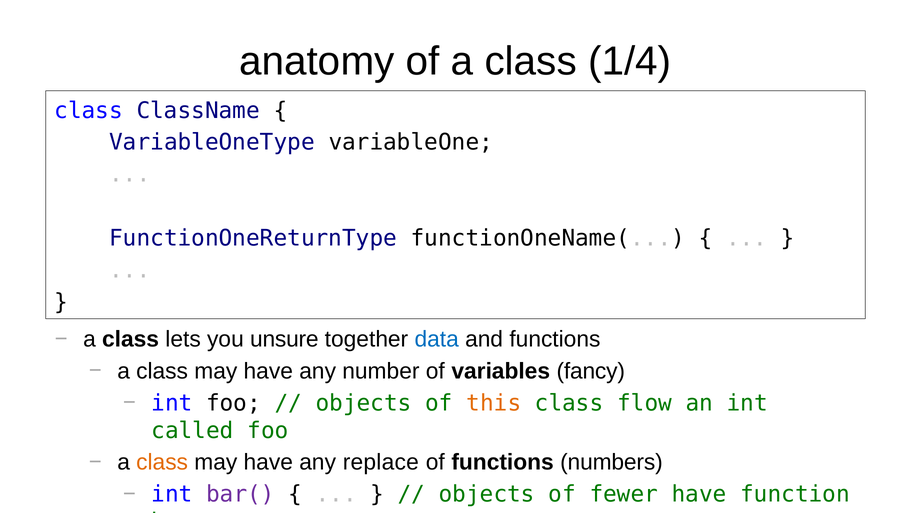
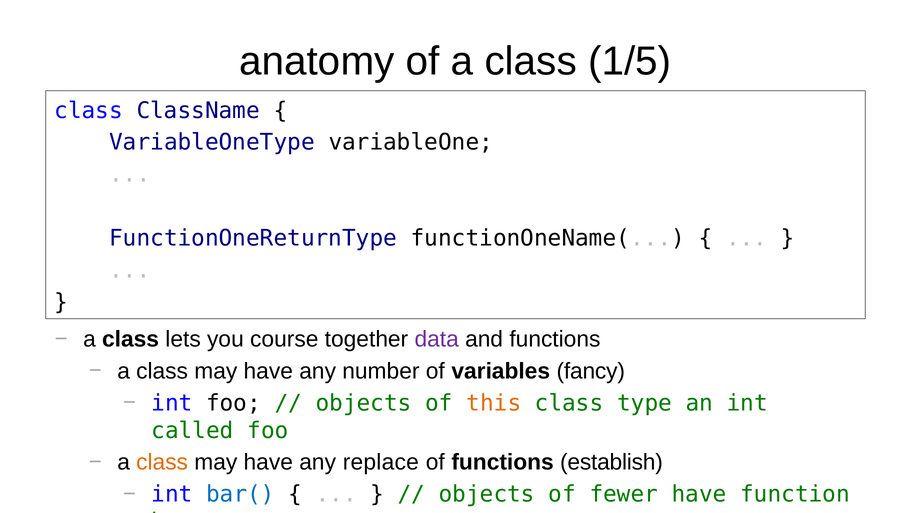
1/4: 1/4 -> 1/5 (630, 61)
unsure: unsure -> course (284, 339)
data colour: blue -> purple (437, 339)
flow: flow -> type (645, 403)
numbers: numbers -> establish (611, 462)
bar( colour: purple -> blue (240, 494)
